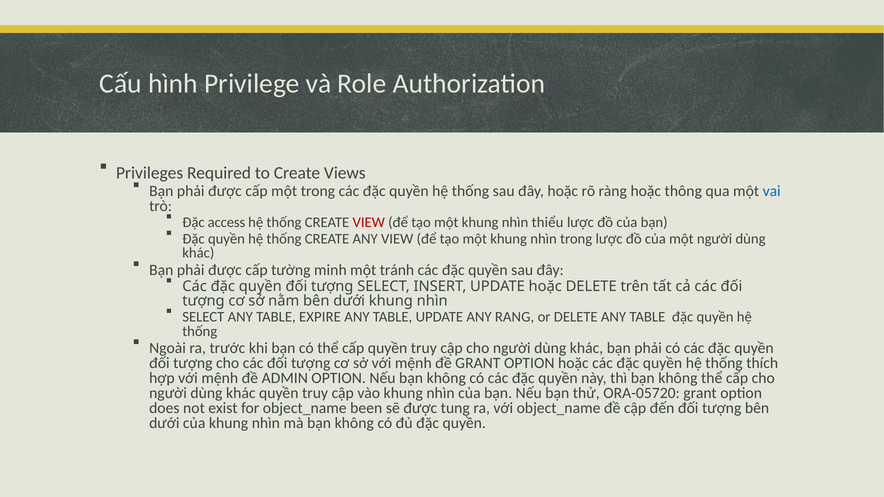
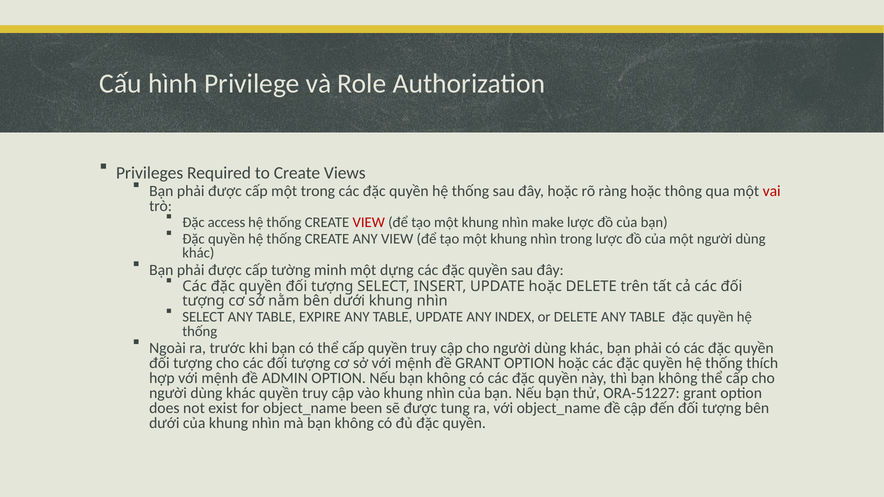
vai colour: blue -> red (772, 191)
thiểu: thiểu -> make (548, 223)
tránh: tránh -> dựng (397, 270)
RANG: RANG -> INDEX (515, 317)
ORA-05720: ORA-05720 -> ORA-51227 (642, 393)
